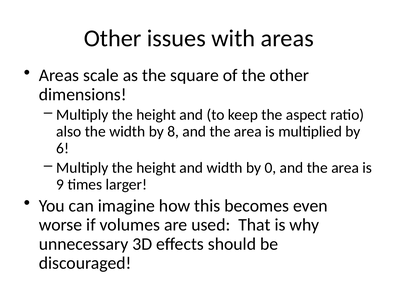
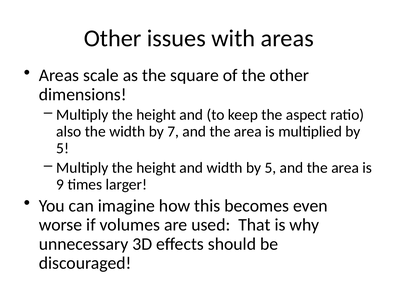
8: 8 -> 7 (173, 132)
6: 6 -> 5 (63, 149)
width by 0: 0 -> 5 (270, 168)
